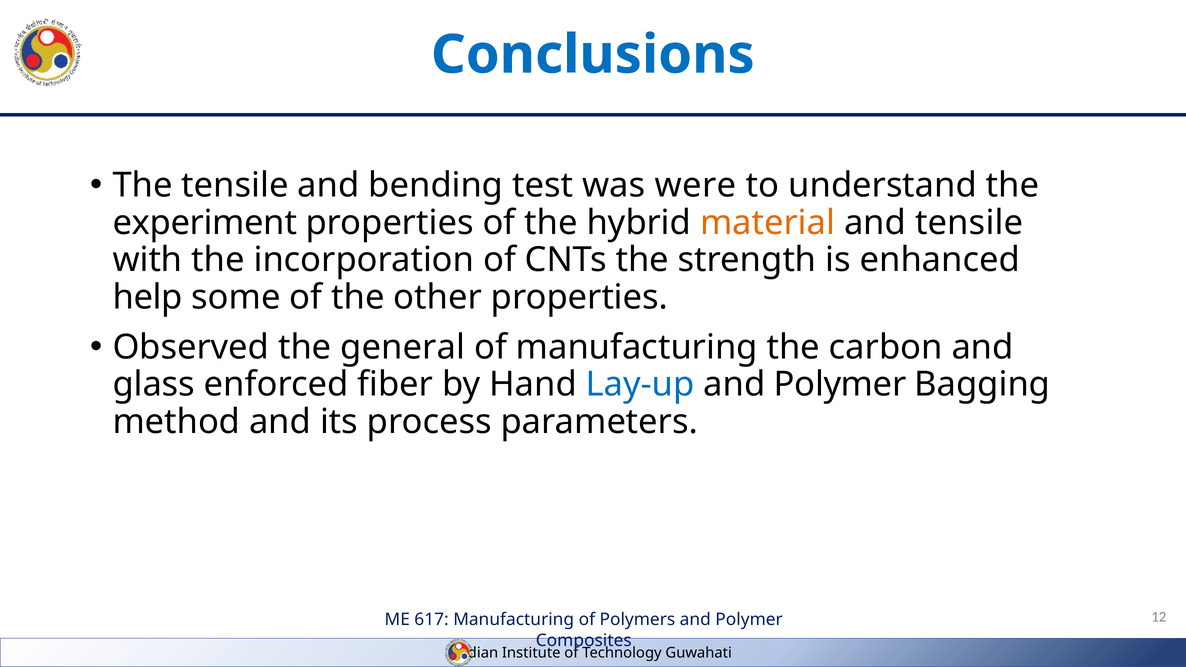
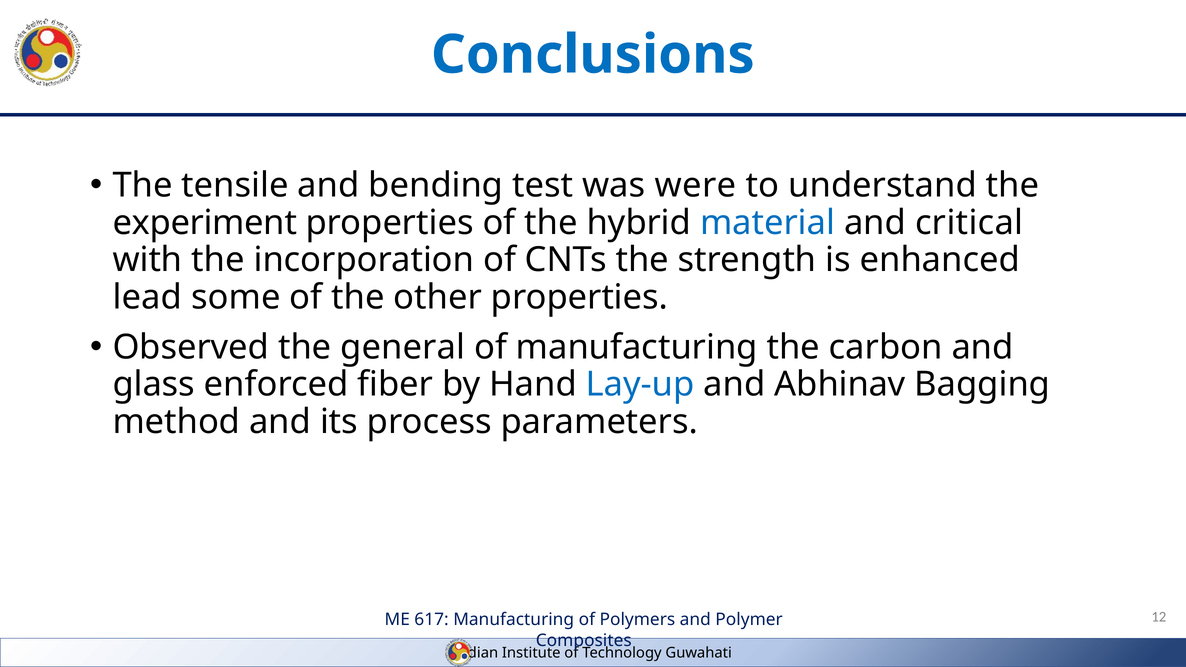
material colour: orange -> blue (768, 223)
and tensile: tensile -> critical (969, 223)
help: help -> lead (147, 297)
Polymer: Polymer -> Abhinav (840, 385)
